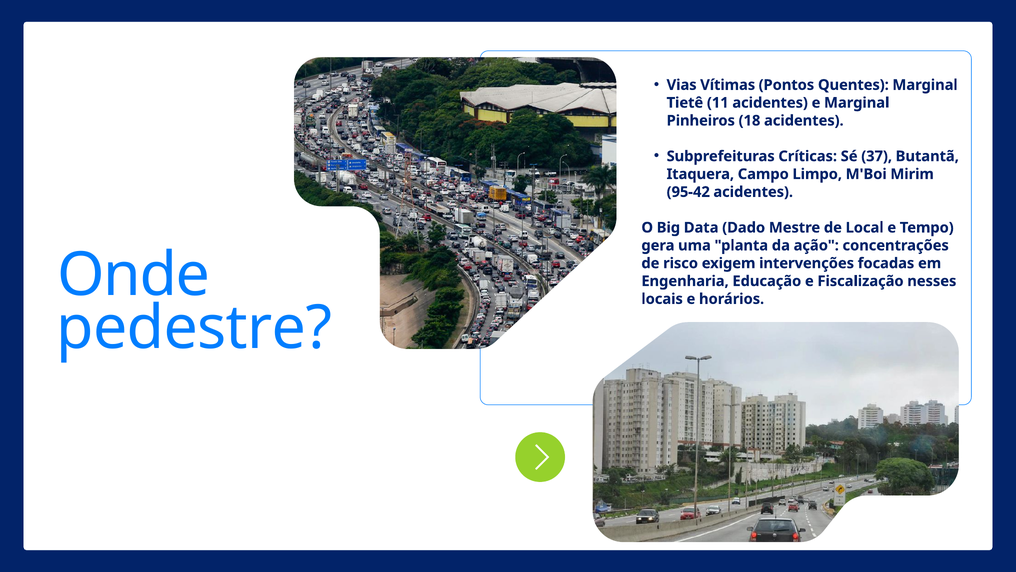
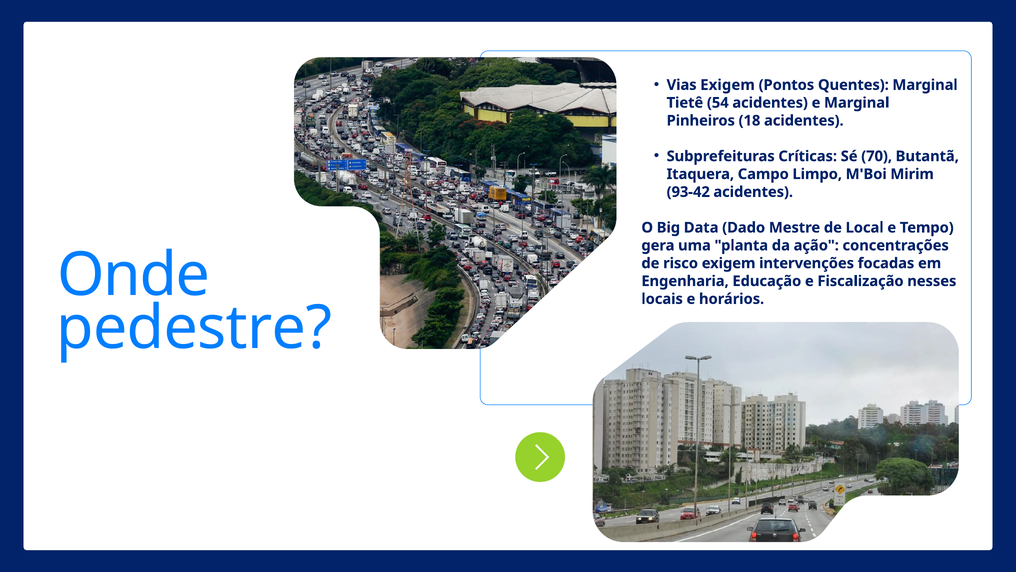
Vias Vítimas: Vítimas -> Exigem (728, 85)
11: 11 -> 54 (718, 103)
37: 37 -> 70 (877, 156)
95-42: 95-42 -> 93-42 (688, 192)
